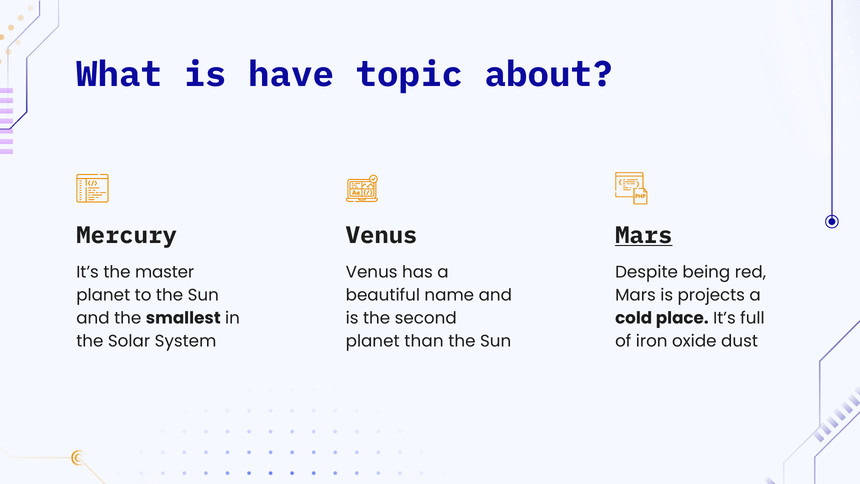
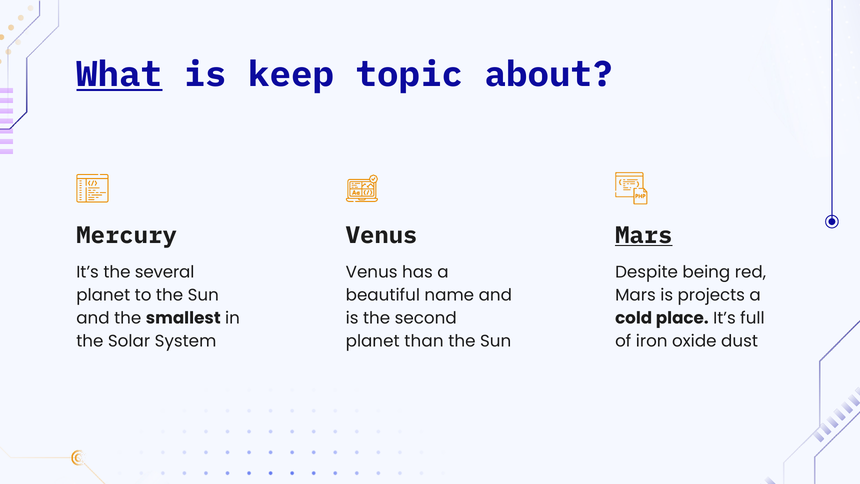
What underline: none -> present (119, 74)
have: have -> keep (291, 74)
master: master -> several (165, 272)
